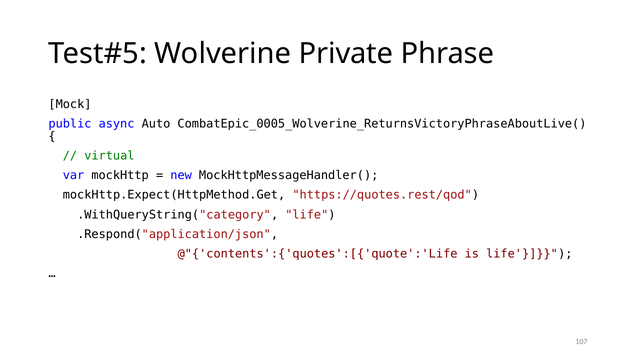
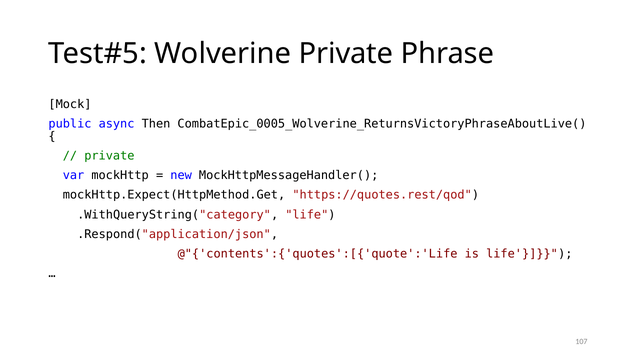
Auto: Auto -> Then (156, 124)
virtual: virtual -> private (109, 156)
